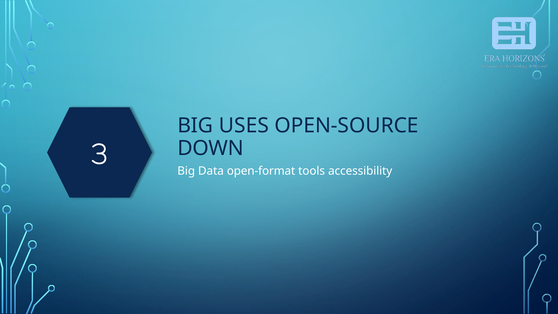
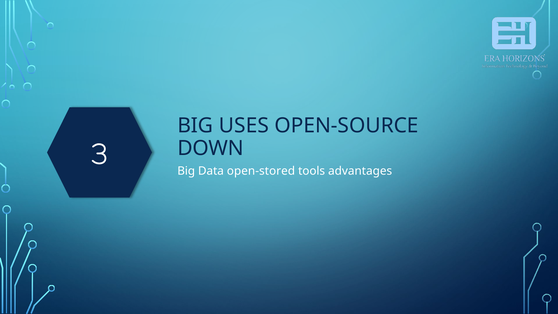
open-format: open-format -> open-stored (261, 171)
accessibility: accessibility -> advantages (360, 171)
